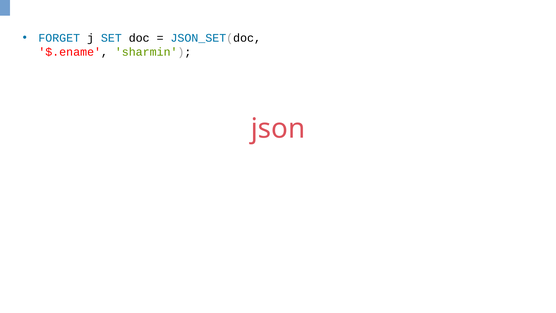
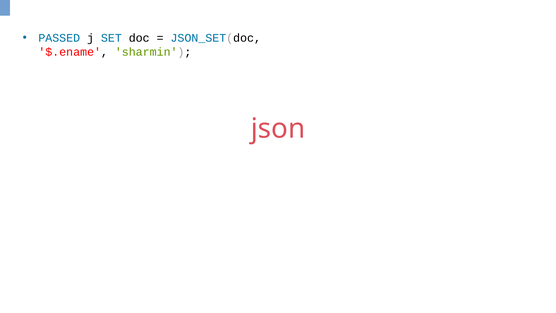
FORGET: FORGET -> PASSED (59, 38)
